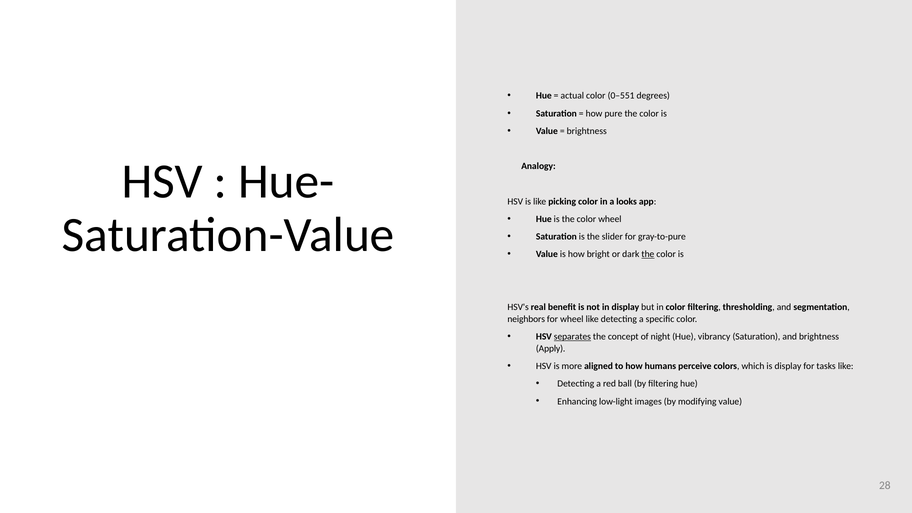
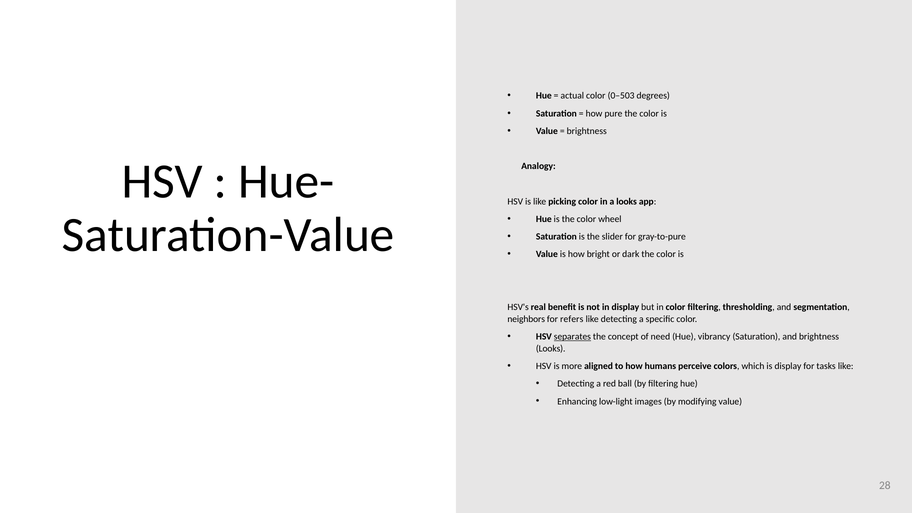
0–551: 0–551 -> 0–503 (621, 96)
the underline: present -> none (648, 254)
for wheel: wheel -> refers (572, 319)
night: night -> need (660, 337)
Apply: Apply -> Looks (551, 349)
